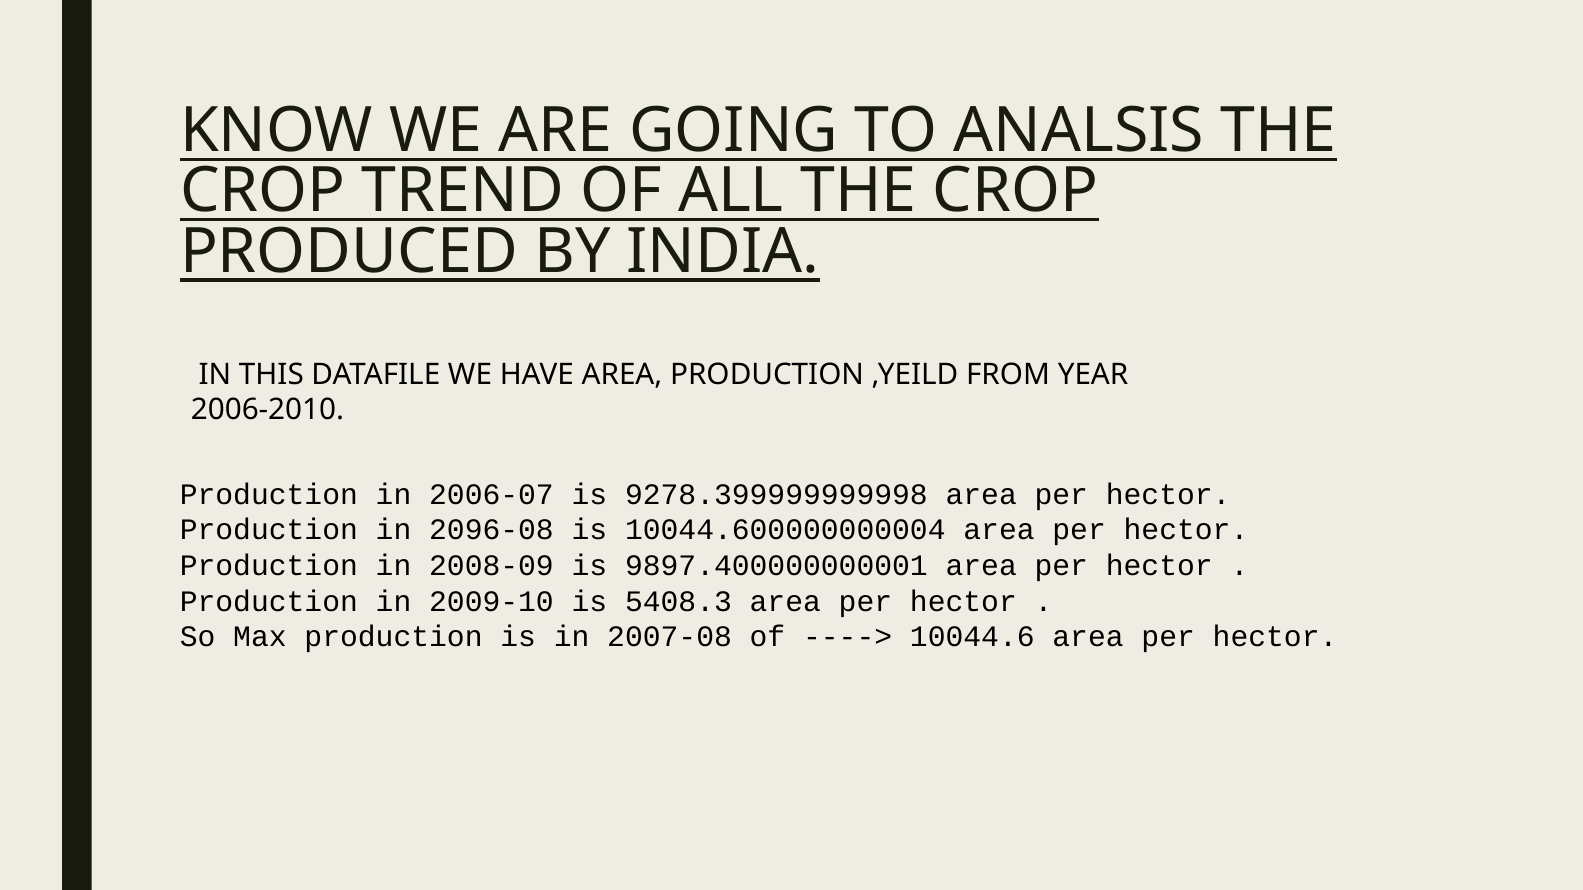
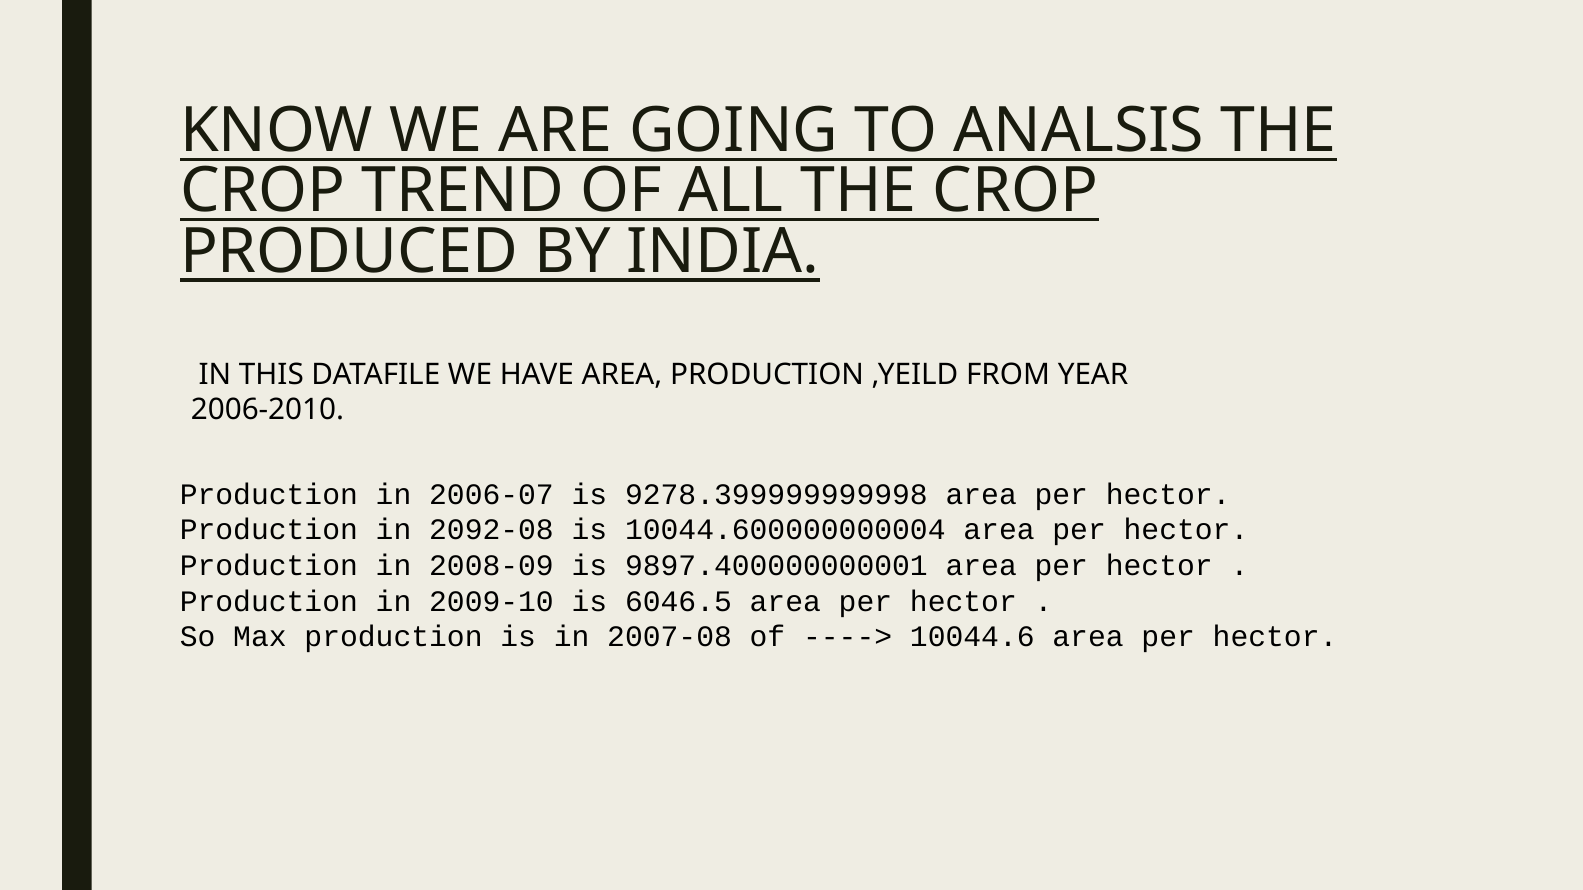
2096-08: 2096-08 -> 2092-08 (491, 530)
5408.3: 5408.3 -> 6046.5 (678, 602)
